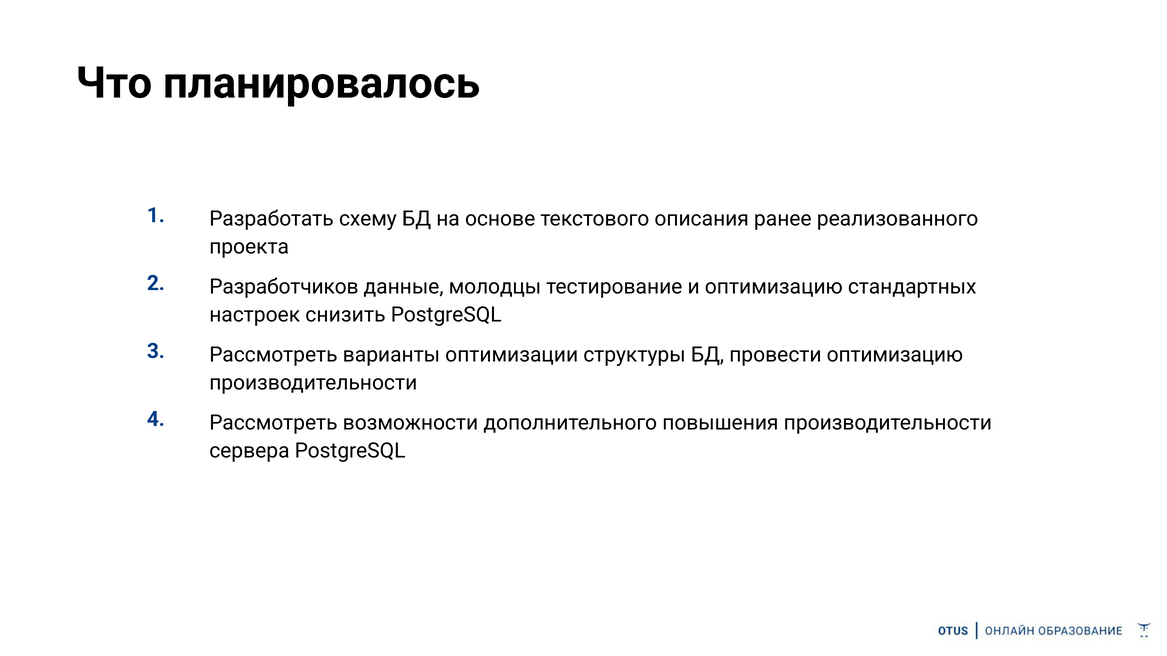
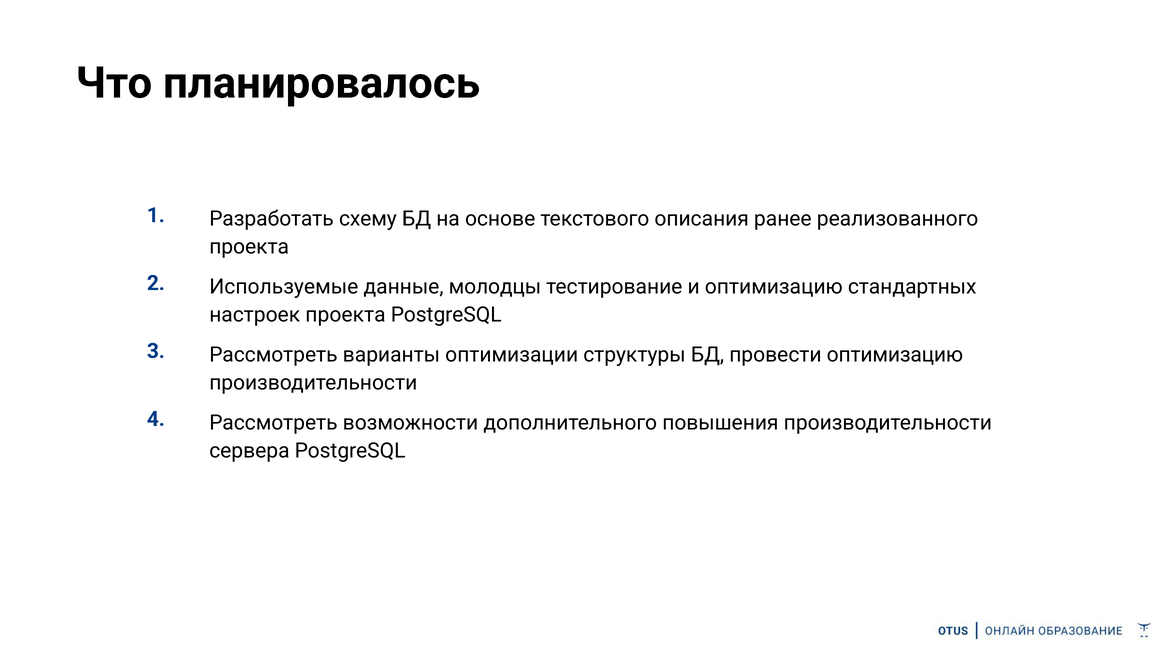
Разработчиков: Разработчиков -> Используемые (284, 287)
настроек снизить: снизить -> проекта (346, 315)
